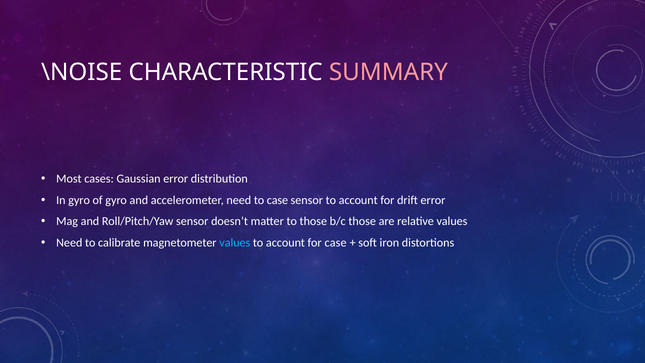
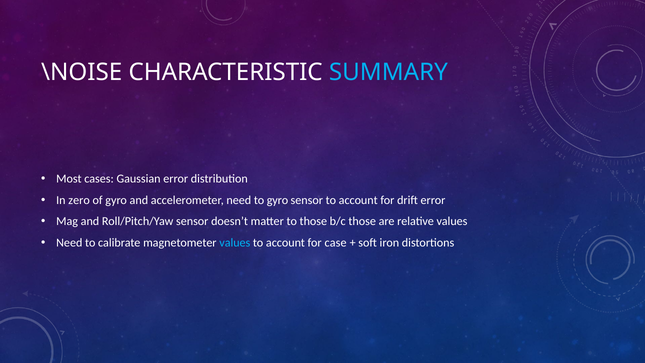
SUMMARY colour: pink -> light blue (388, 72)
In gyro: gyro -> zero (79, 200)
to case: case -> gyro (277, 200)
